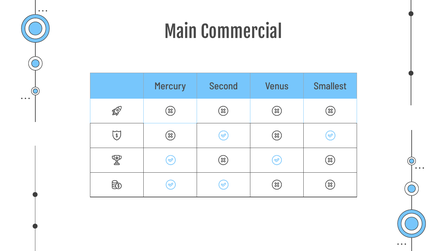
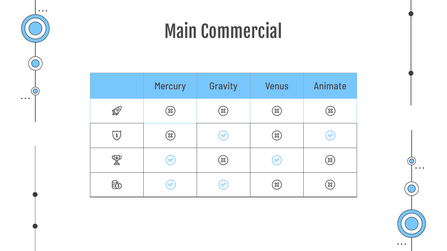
Second: Second -> Gravity (223, 86)
Smallest: Smallest -> Animate (330, 86)
